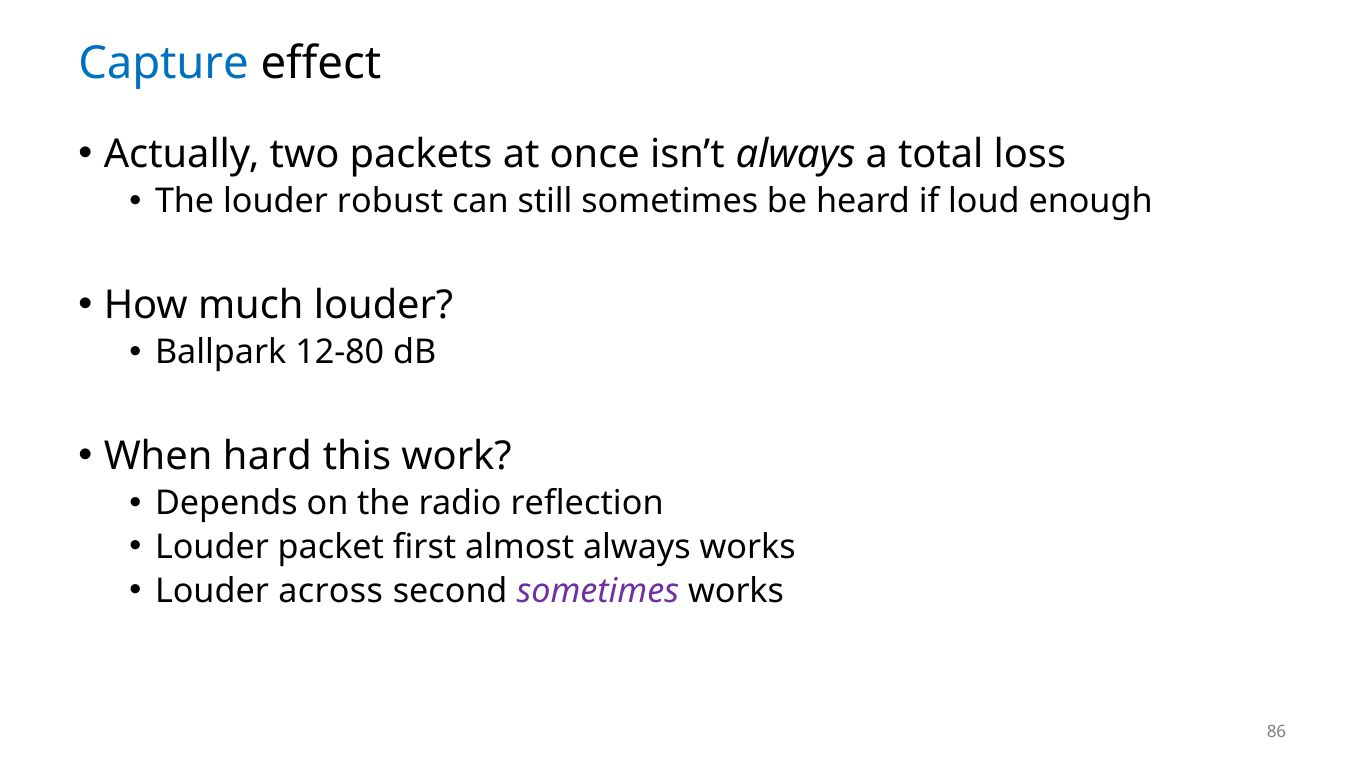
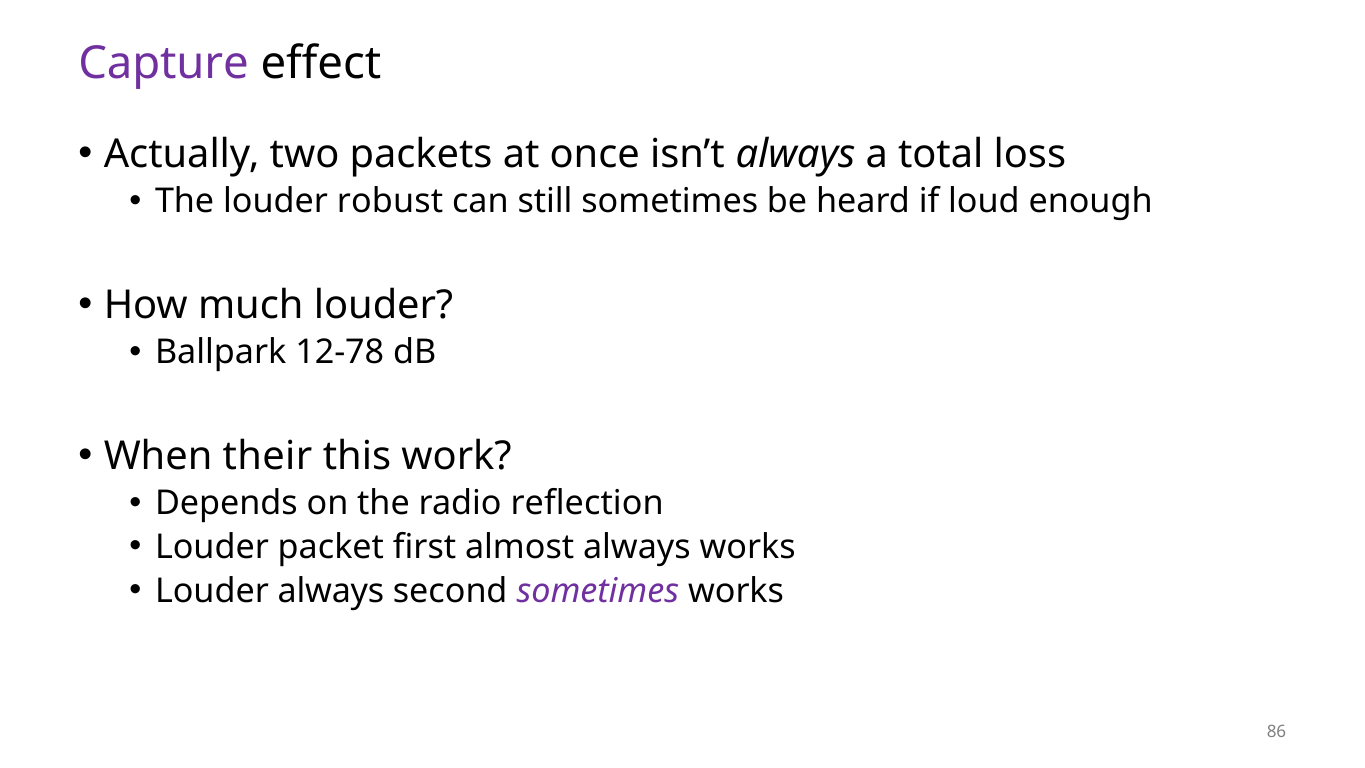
Capture colour: blue -> purple (164, 64)
12-80: 12-80 -> 12-78 (340, 352)
hard: hard -> their (267, 456)
Louder across: across -> always (331, 591)
